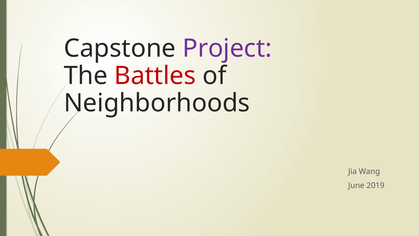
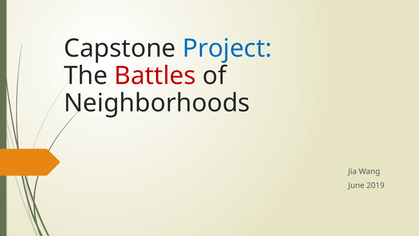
Project colour: purple -> blue (227, 48)
